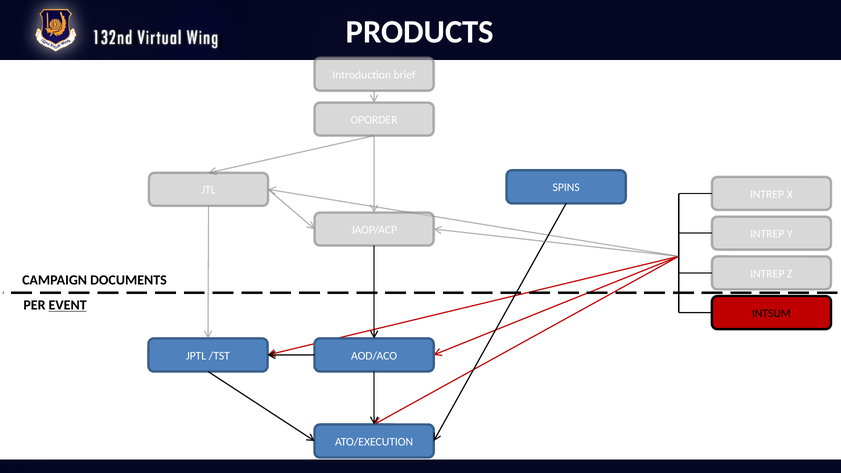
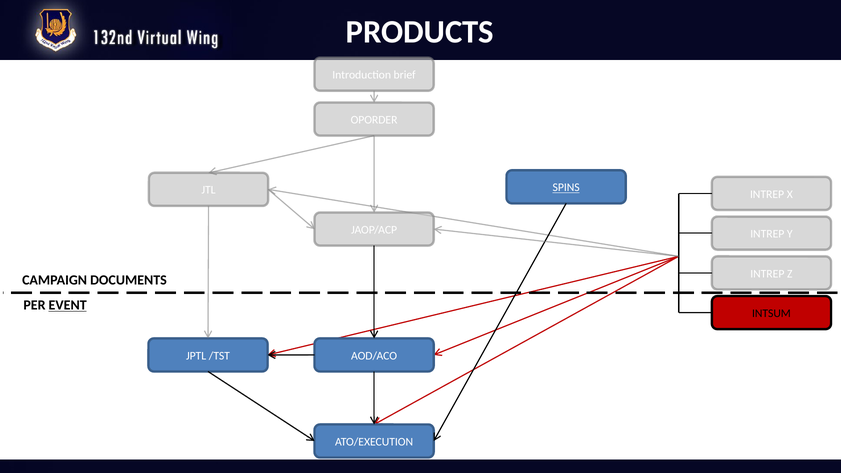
SPINS underline: none -> present (566, 188)
